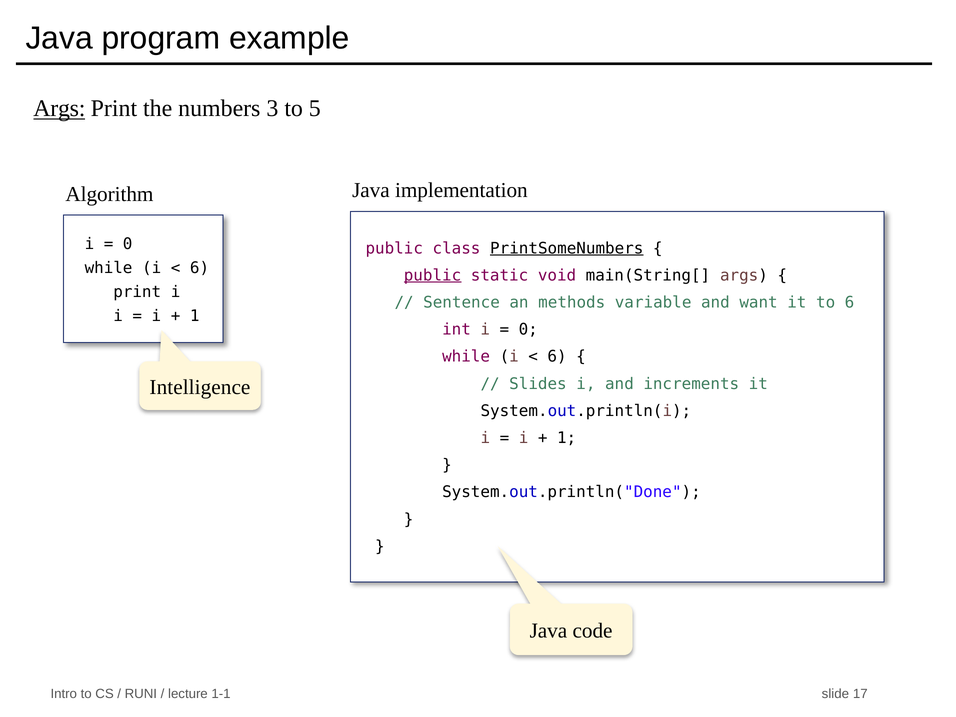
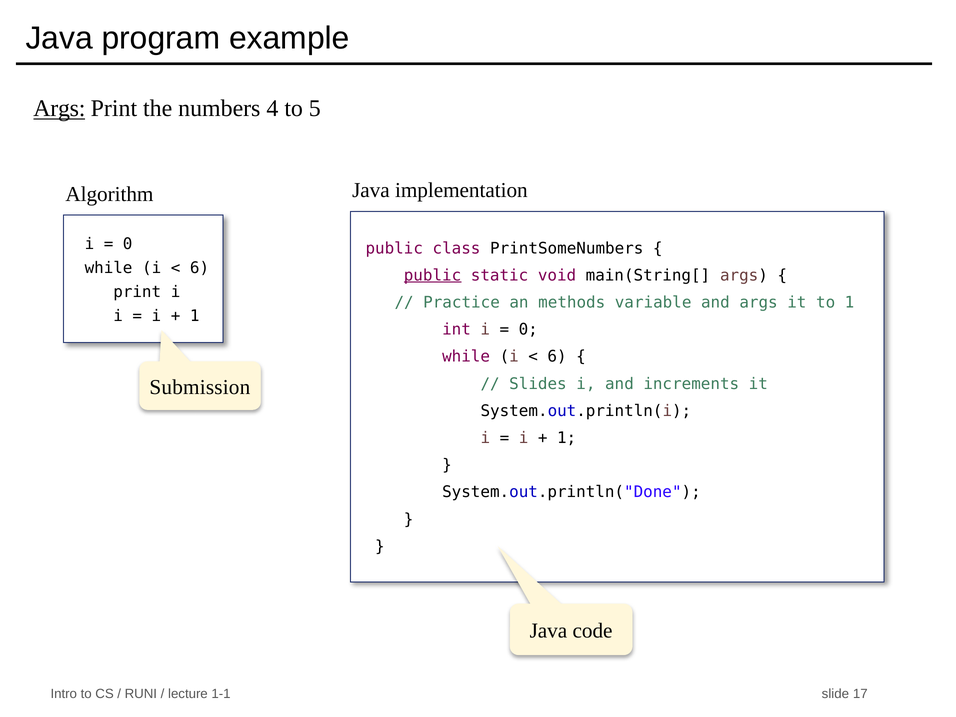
3: 3 -> 4 (272, 108)
PrintSomeNumbers underline: present -> none (567, 248)
Sentence: Sentence -> Practice (462, 302)
and want: want -> args (759, 302)
to 6: 6 -> 1 (850, 302)
Intelligence: Intelligence -> Submission (200, 387)
